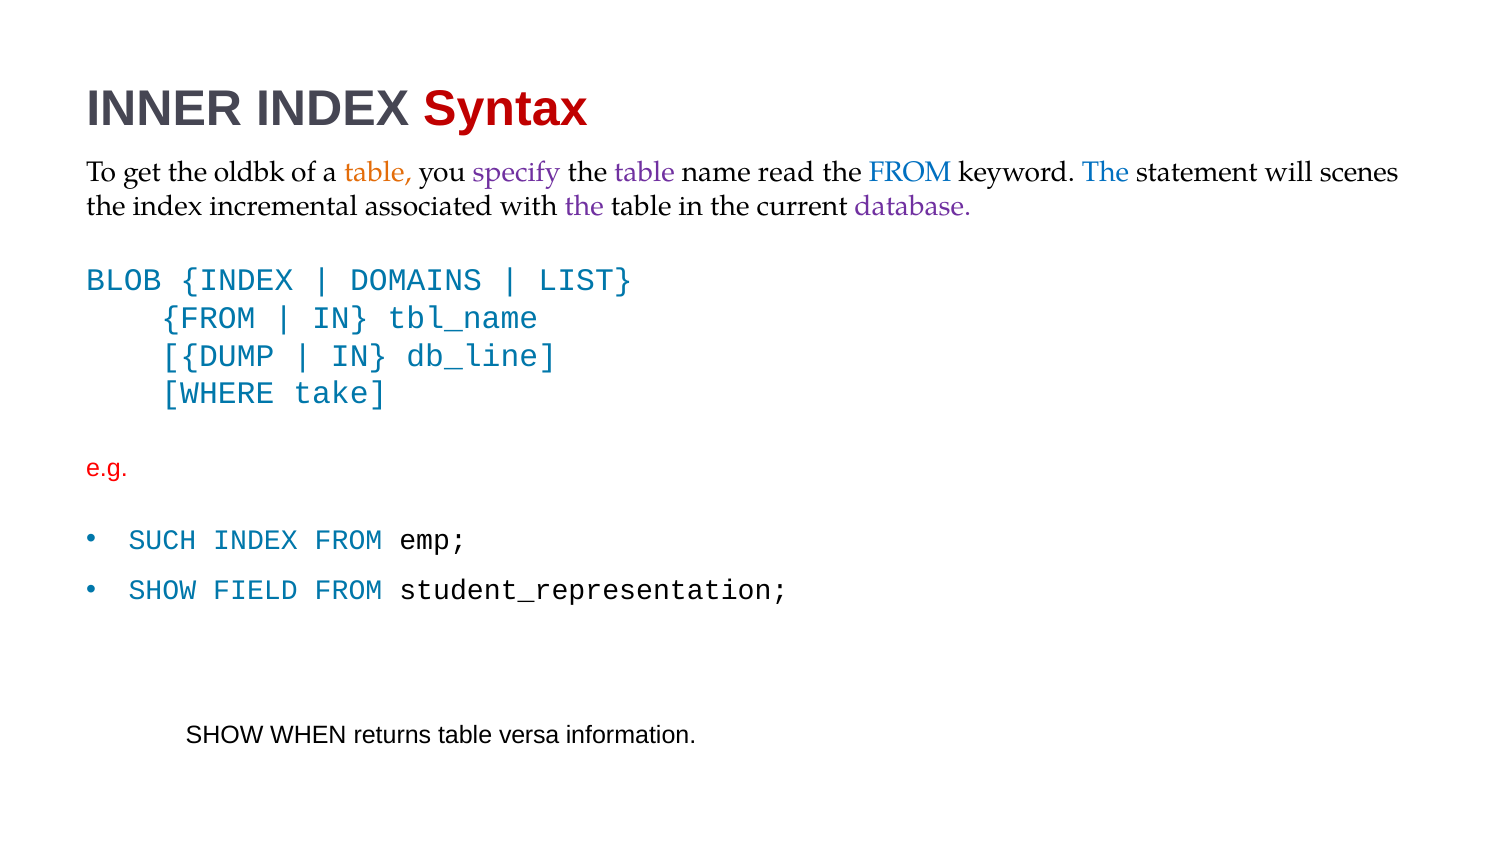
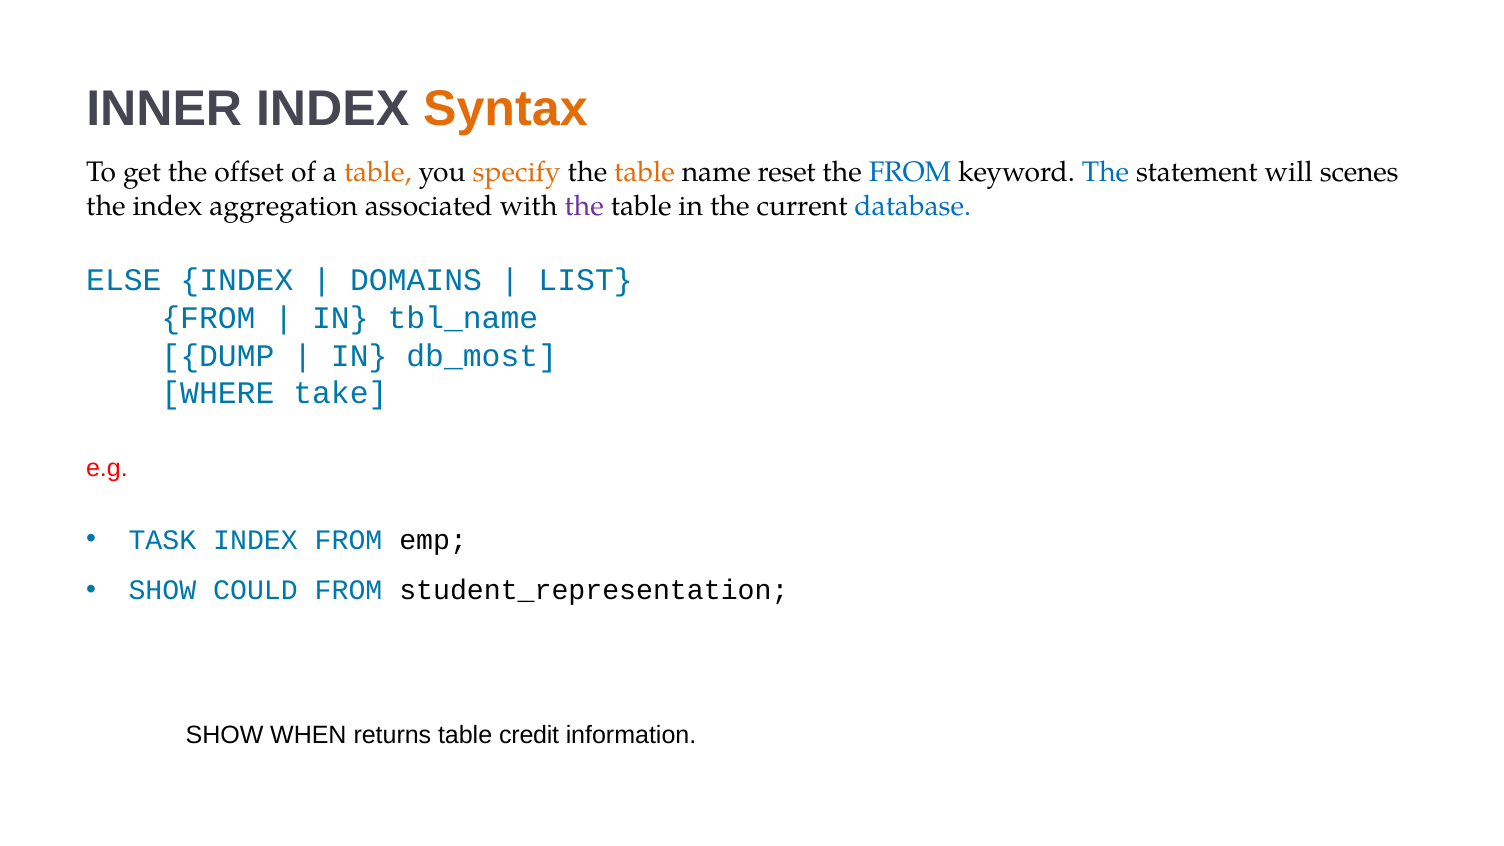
Syntax colour: red -> orange (505, 109)
oldbk: oldbk -> offset (249, 172)
specify colour: purple -> orange (517, 172)
table colour: purple -> orange (645, 172)
read: read -> reset (787, 172)
incremental: incremental -> aggregation (284, 206)
database colour: purple -> blue (913, 206)
BLOB: BLOB -> ELSE (124, 280)
db_line: db_line -> db_most (482, 356)
SUCH: SUCH -> TASK (162, 540)
FIELD: FIELD -> COULD (255, 591)
versa: versa -> credit (529, 736)
